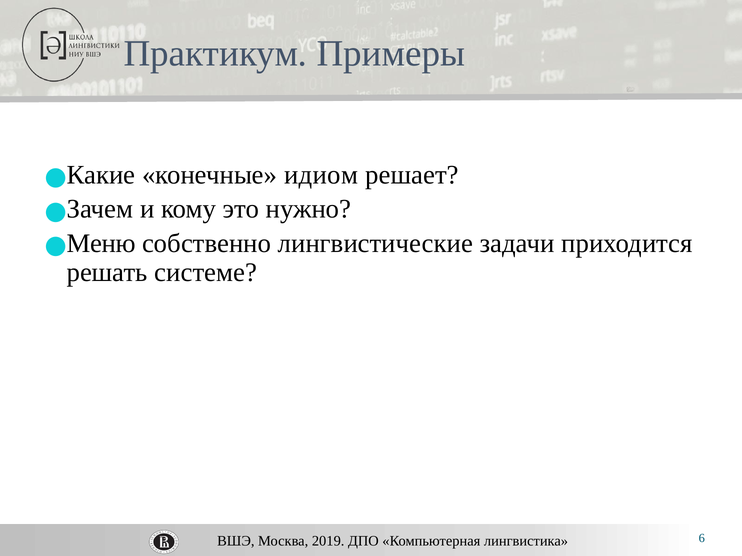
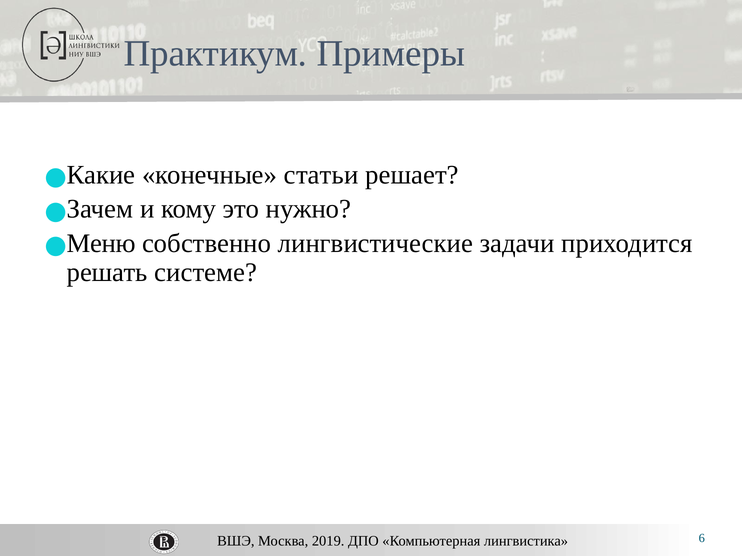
идиом: идиом -> статьи (321, 175)
